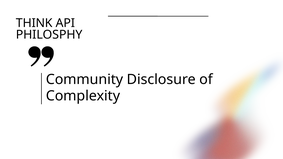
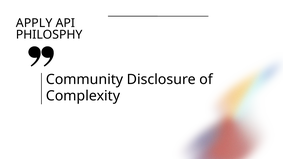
THINK: THINK -> APPLY (34, 23)
